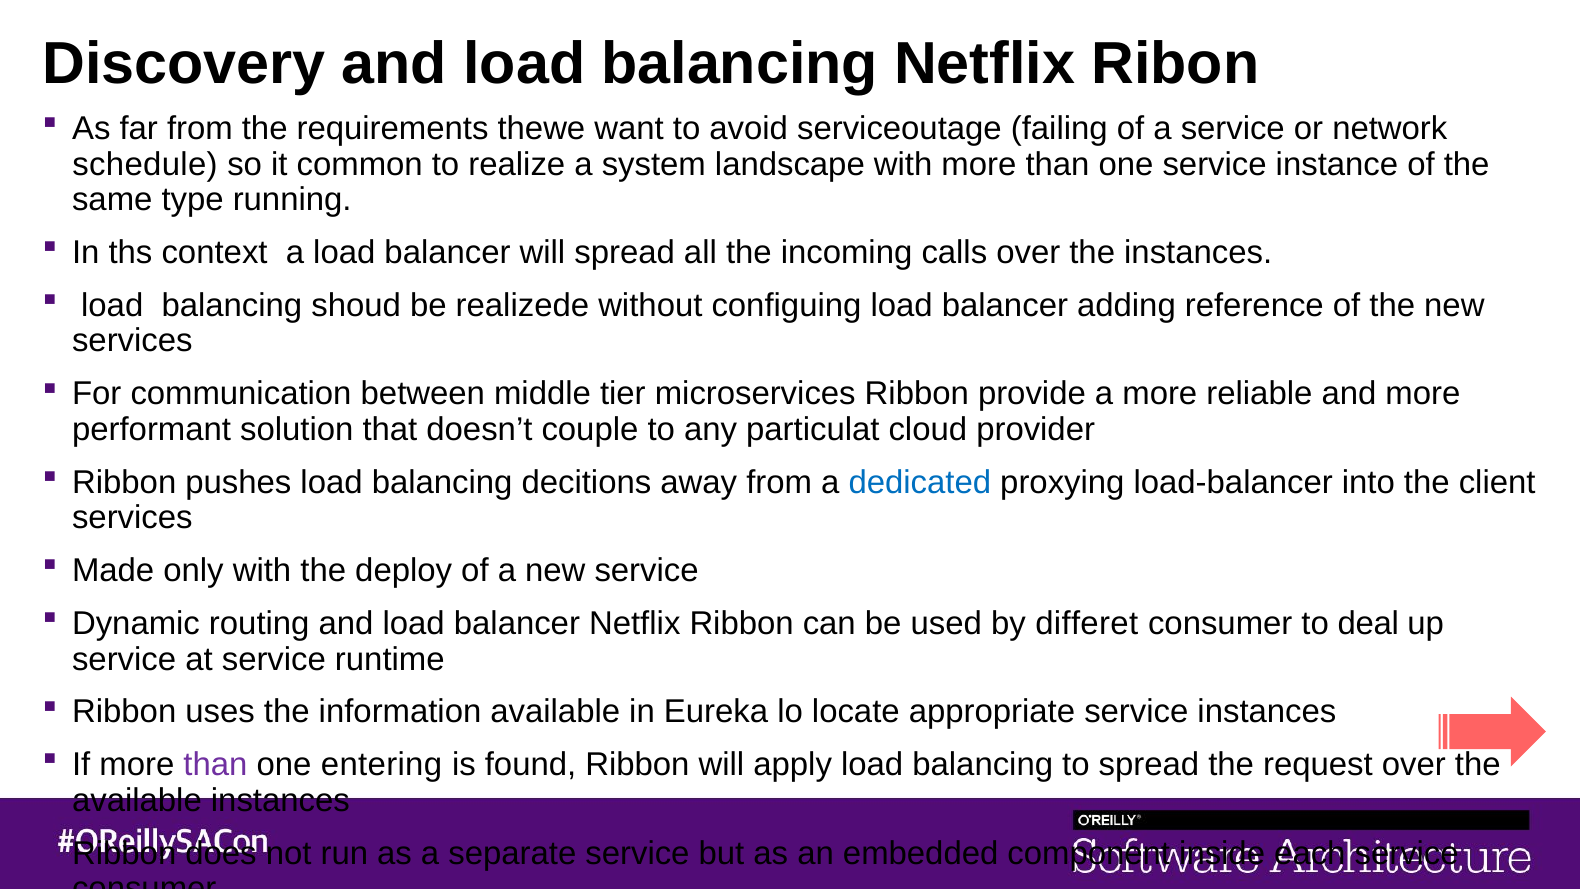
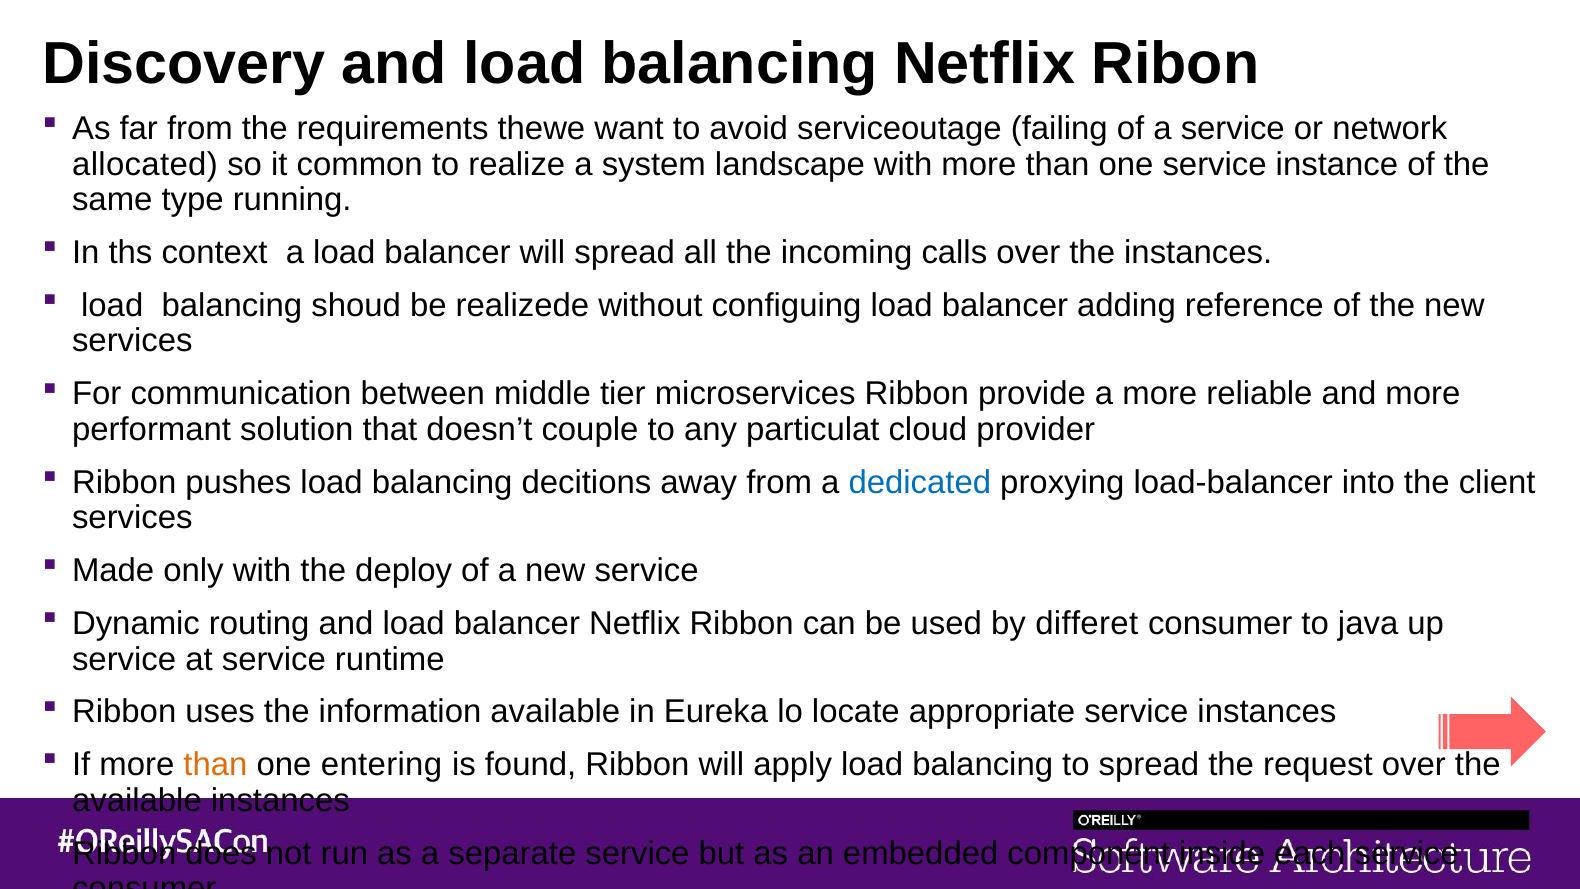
schedule: schedule -> allocated (145, 164)
deal: deal -> java (1368, 623)
than colour: purple -> orange (215, 765)
